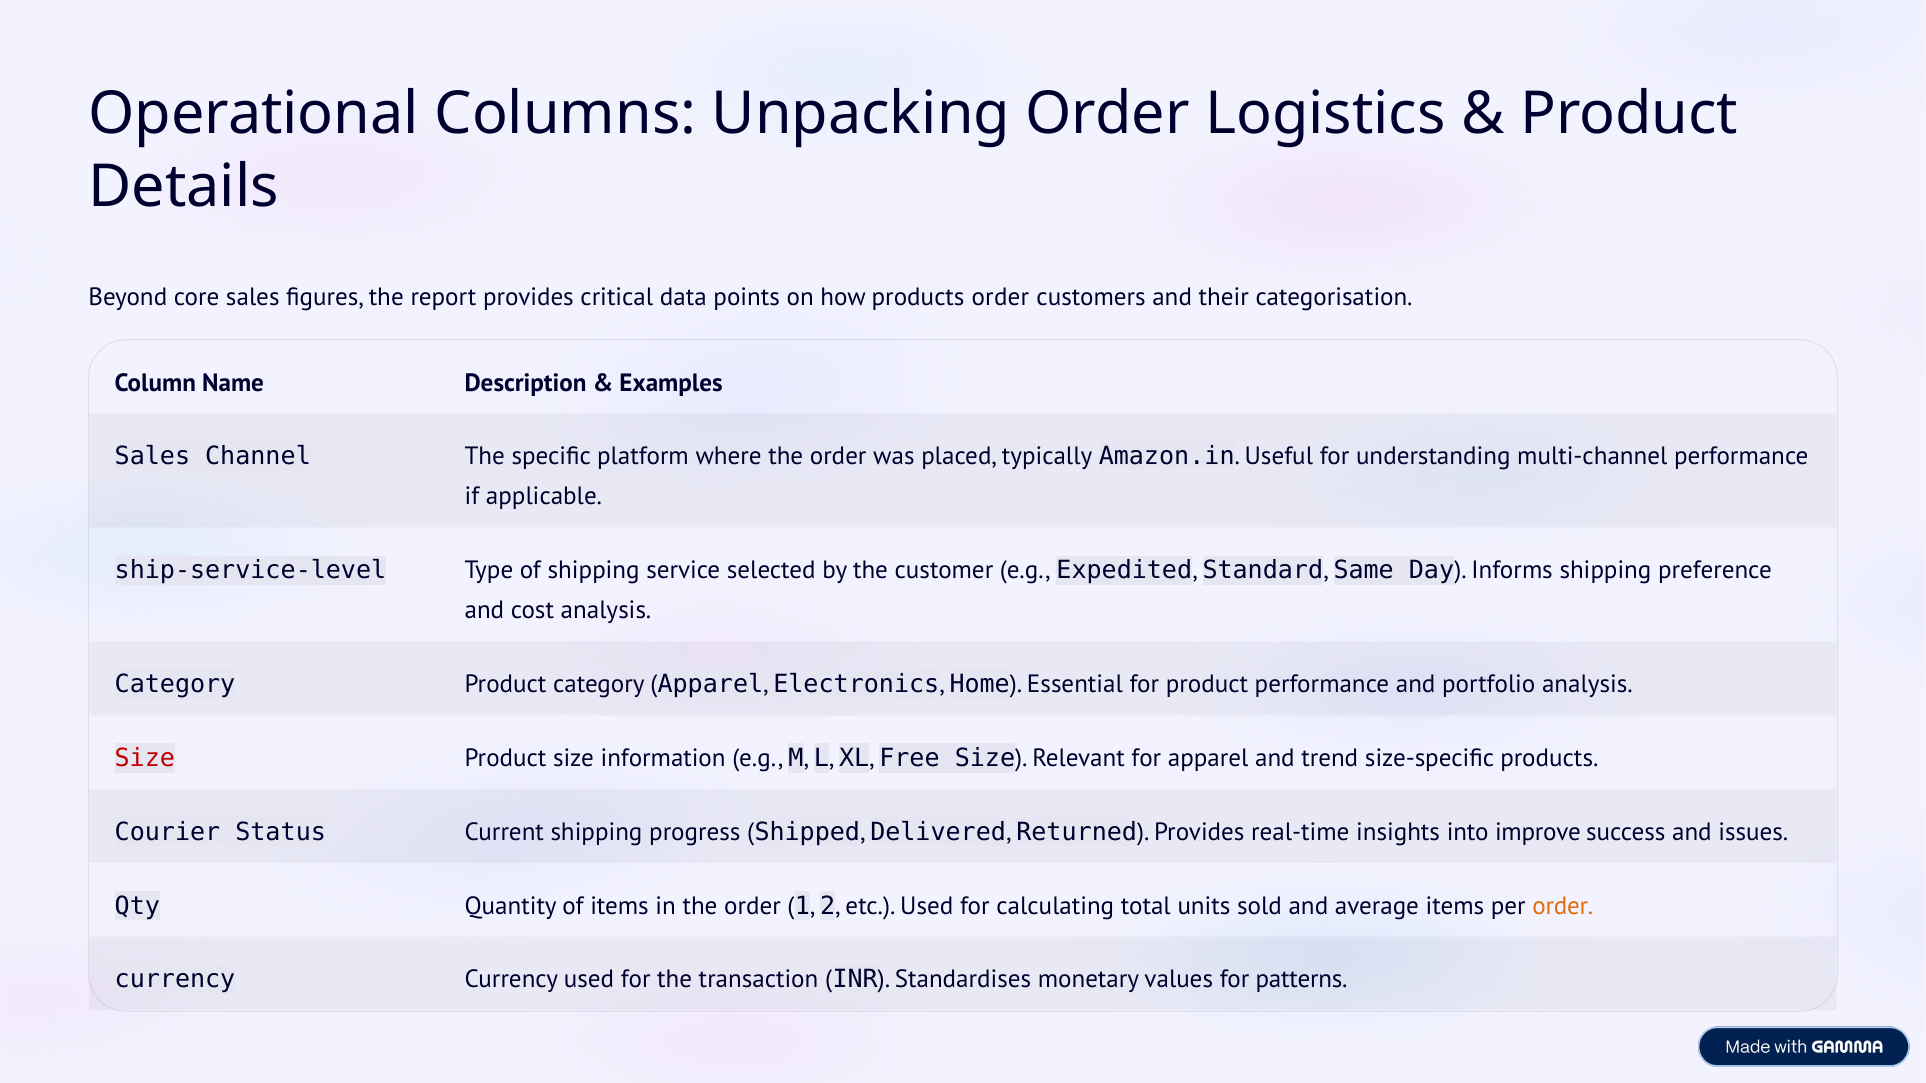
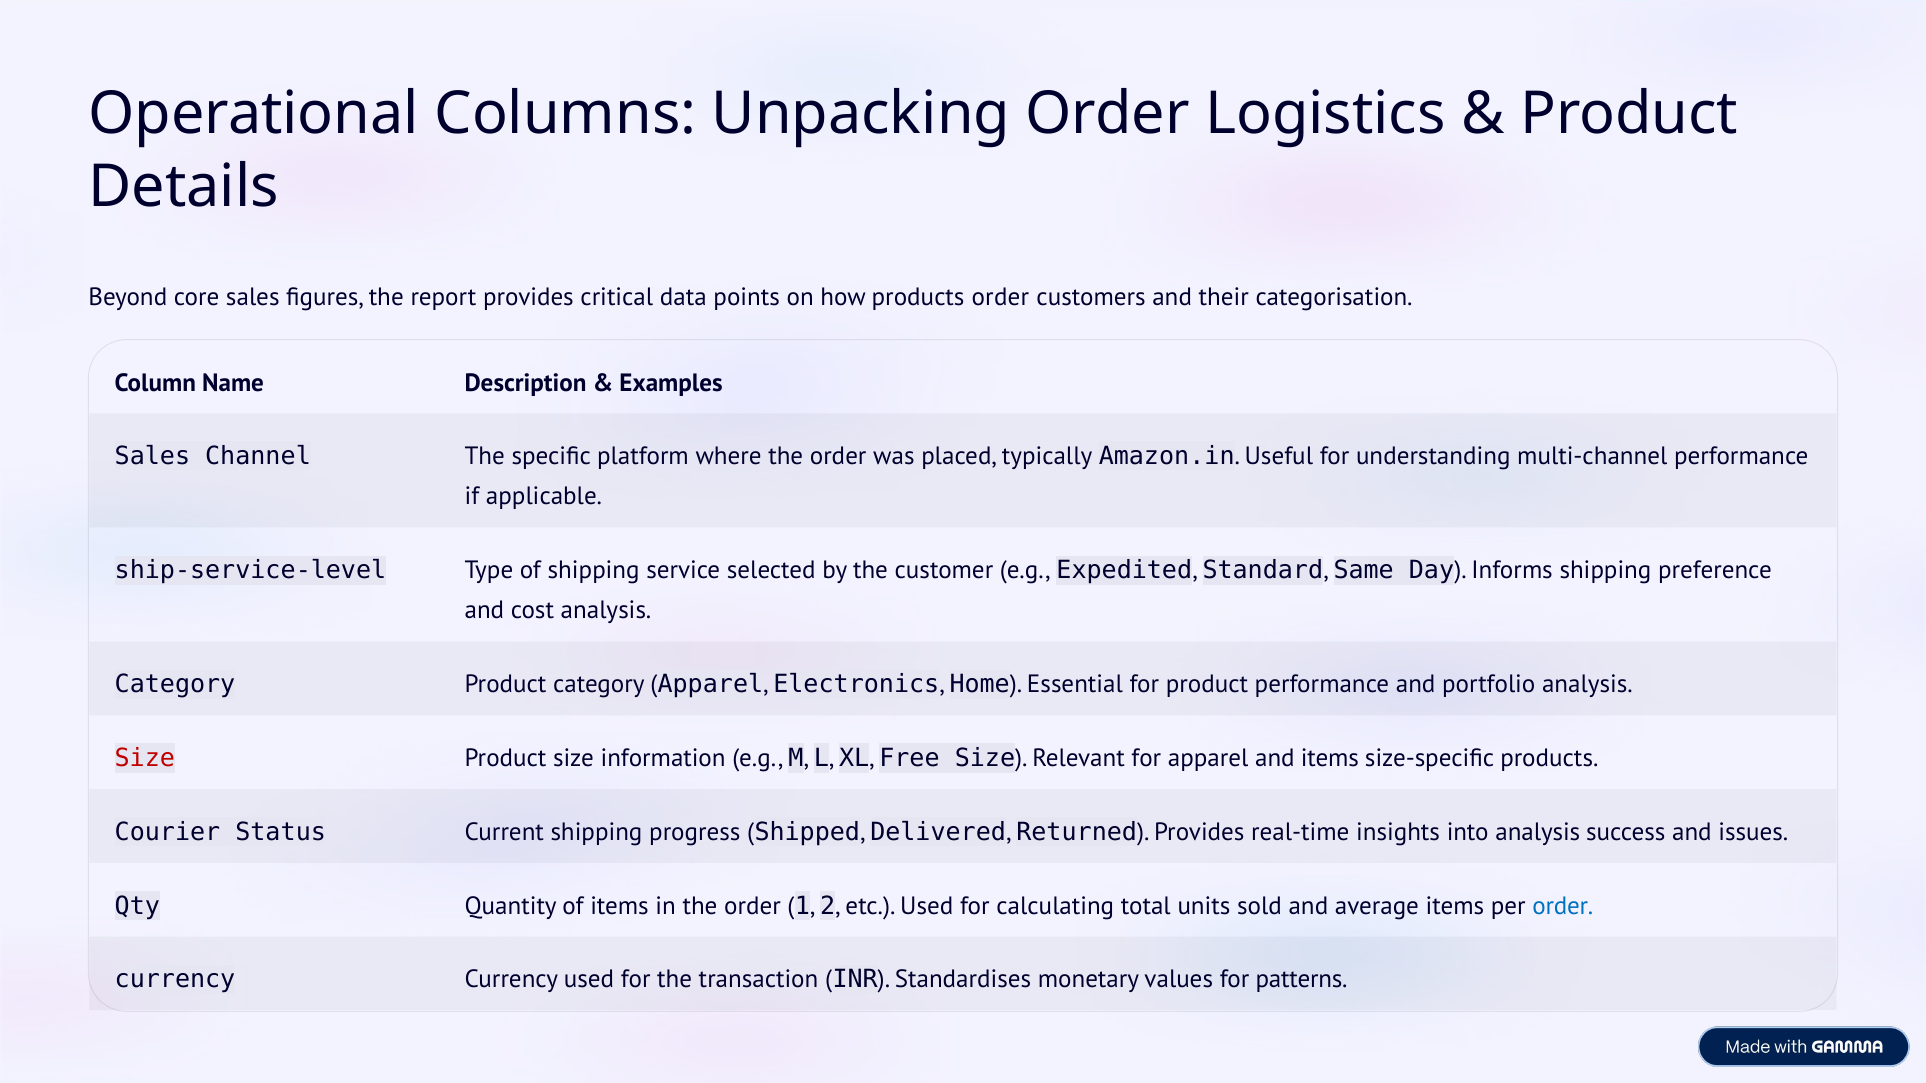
and trend: trend -> items (1330, 759)
into improve: improve -> analysis (1538, 832)
order colour: orange -> blue (1563, 906)
